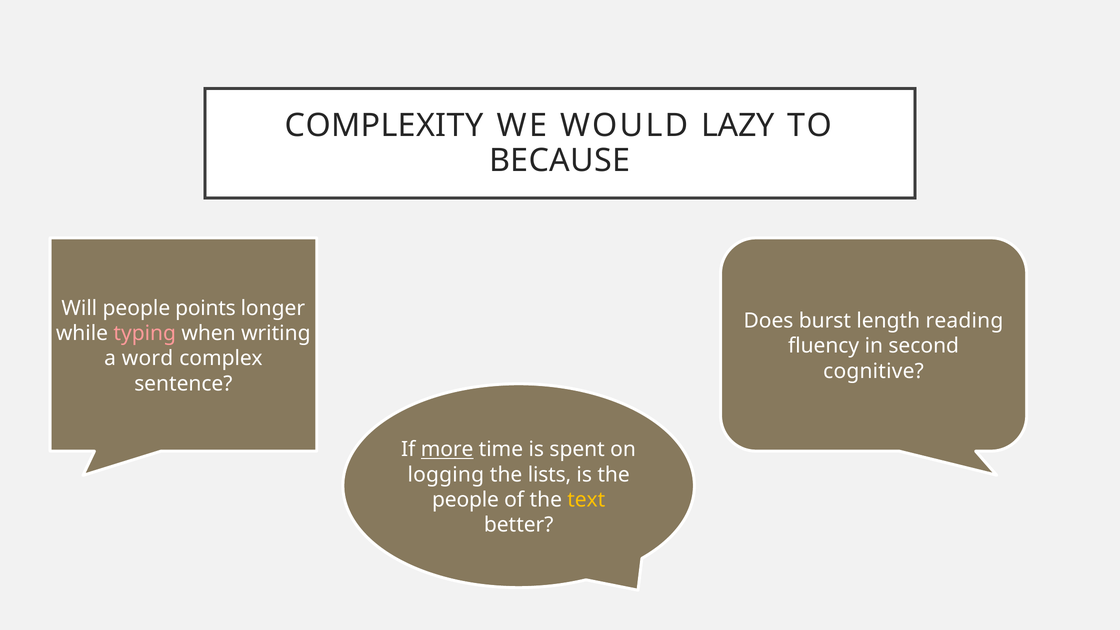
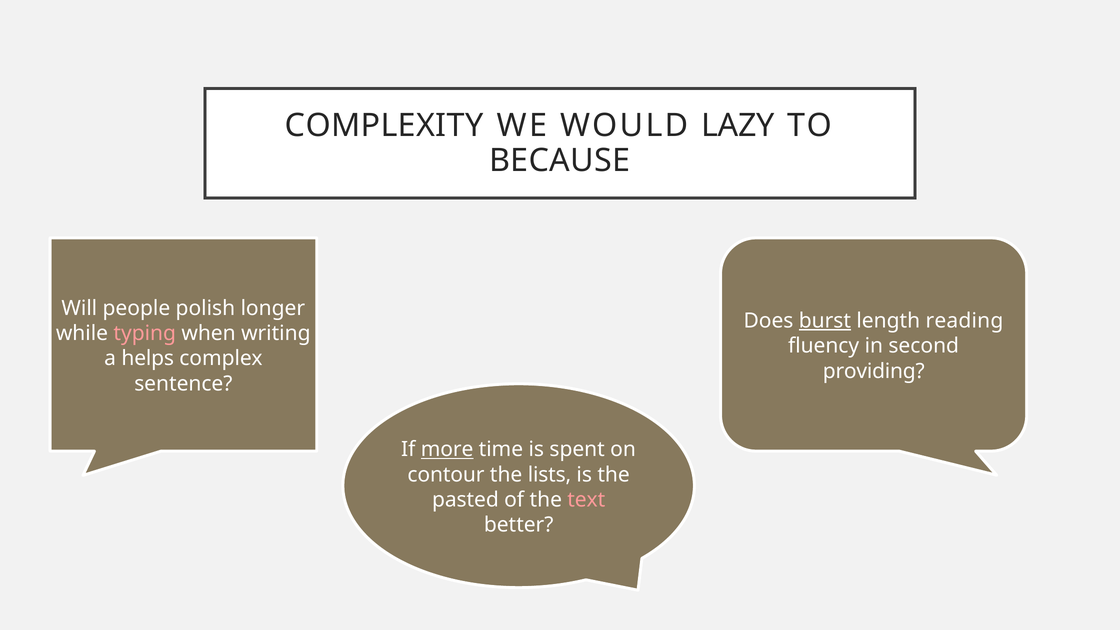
points: points -> polish (205, 308)
burst underline: none -> present (825, 321)
word: word -> helps (148, 359)
cognitive: cognitive -> providing (874, 371)
logging: logging -> contour (446, 475)
people: people -> pasted (465, 500)
text colour: yellow -> pink (586, 500)
